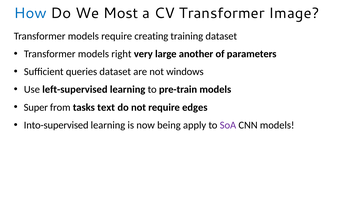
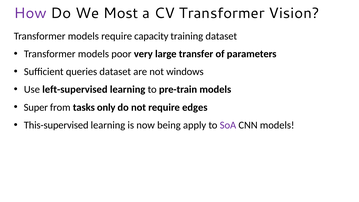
How colour: blue -> purple (30, 13)
Image: Image -> Vision (294, 13)
creating: creating -> capacity (151, 36)
right: right -> poor (121, 54)
another: another -> transfer (196, 54)
text: text -> only (106, 107)
Into-supervised: Into-supervised -> This-supervised (56, 125)
